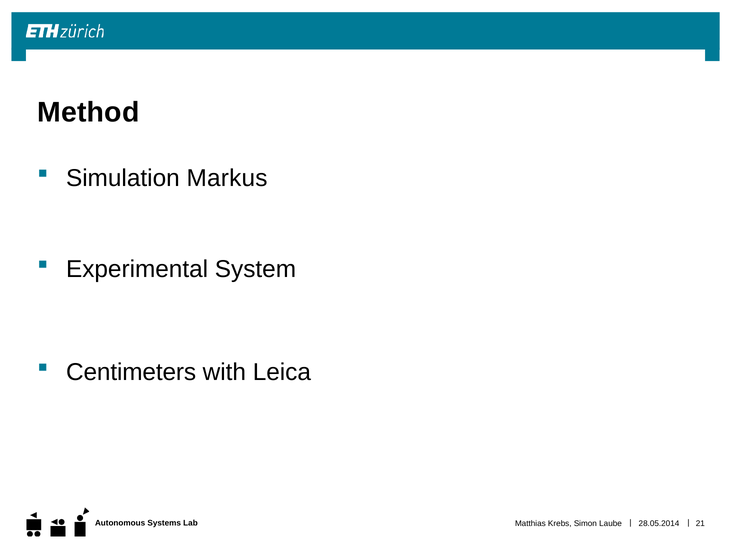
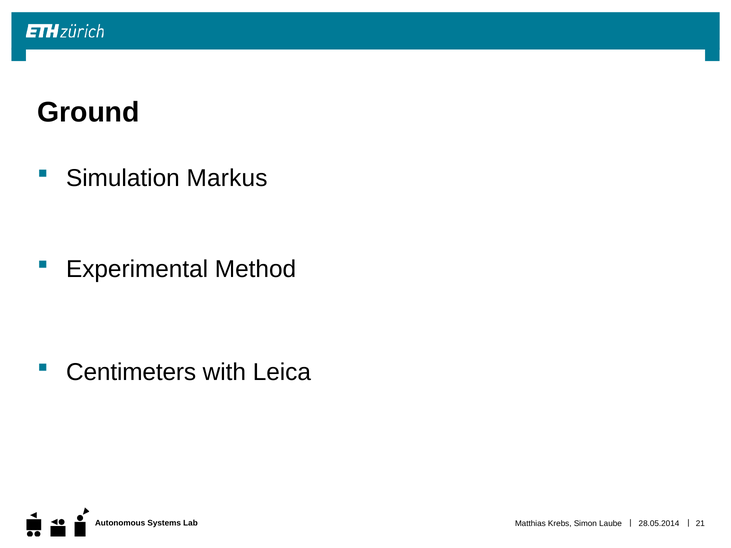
Method: Method -> Ground (88, 112)
System: System -> Method (255, 269)
